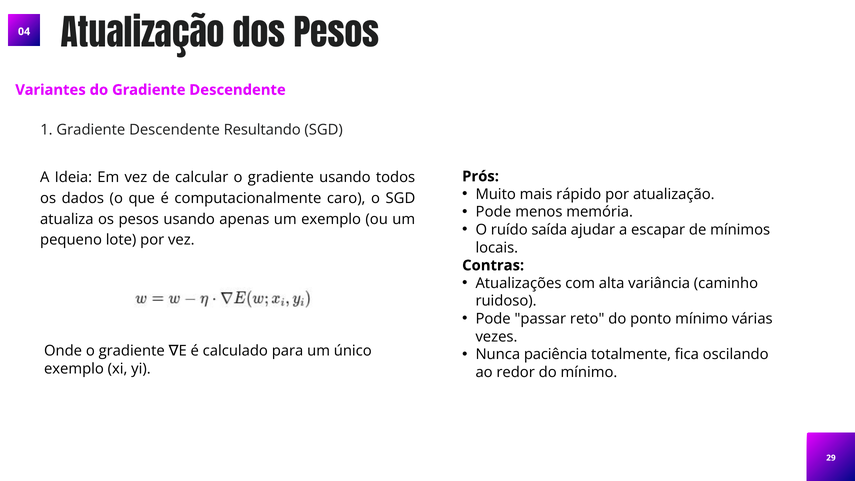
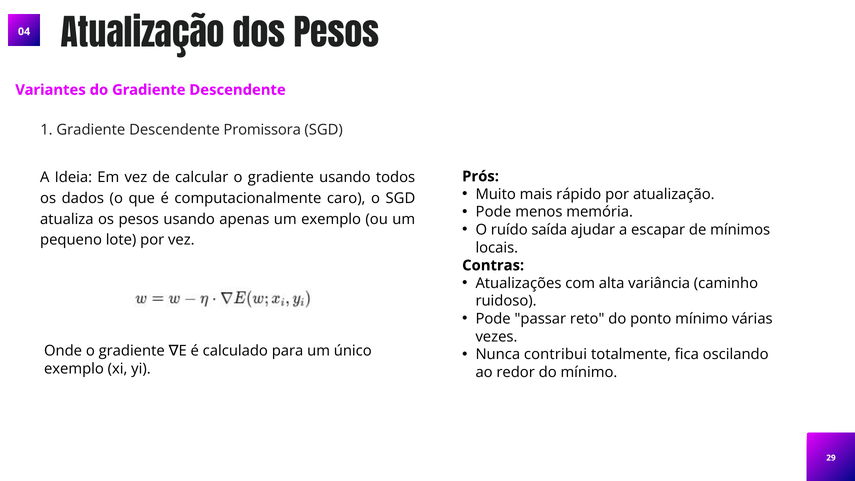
Resultando: Resultando -> Promissora (262, 130)
paciência: paciência -> contribui (555, 354)
